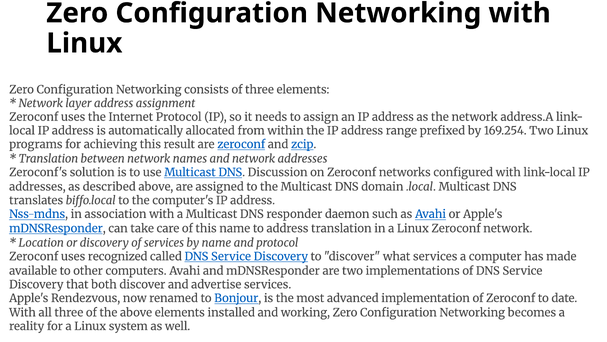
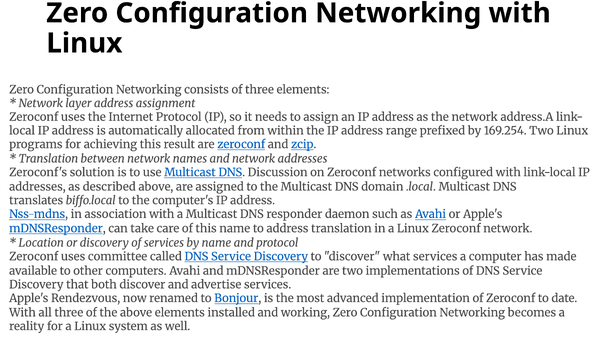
recognized: recognized -> committee (118, 256)
